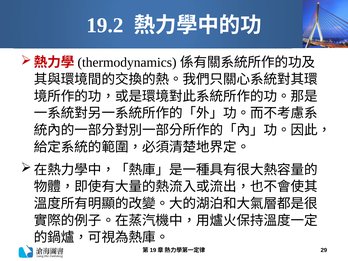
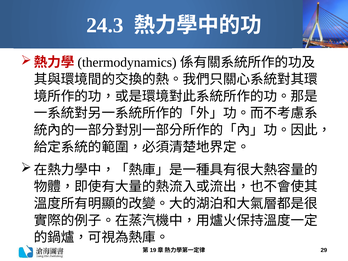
19.2: 19.2 -> 24.3 (105, 25)
